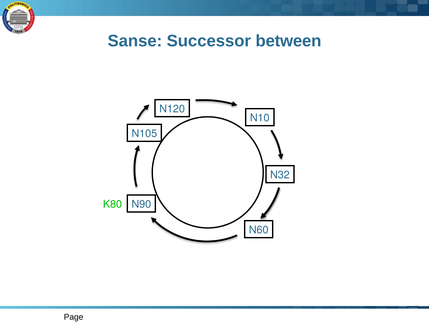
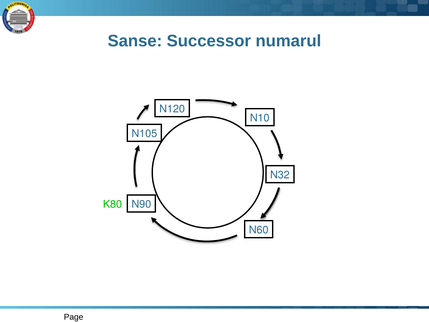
between: between -> numarul (288, 41)
